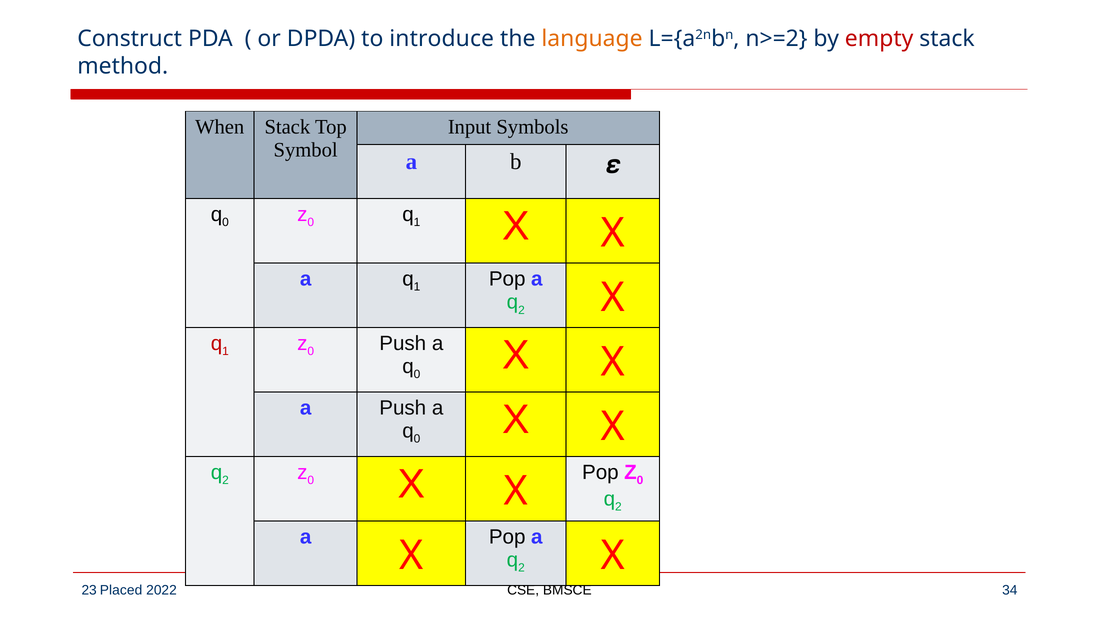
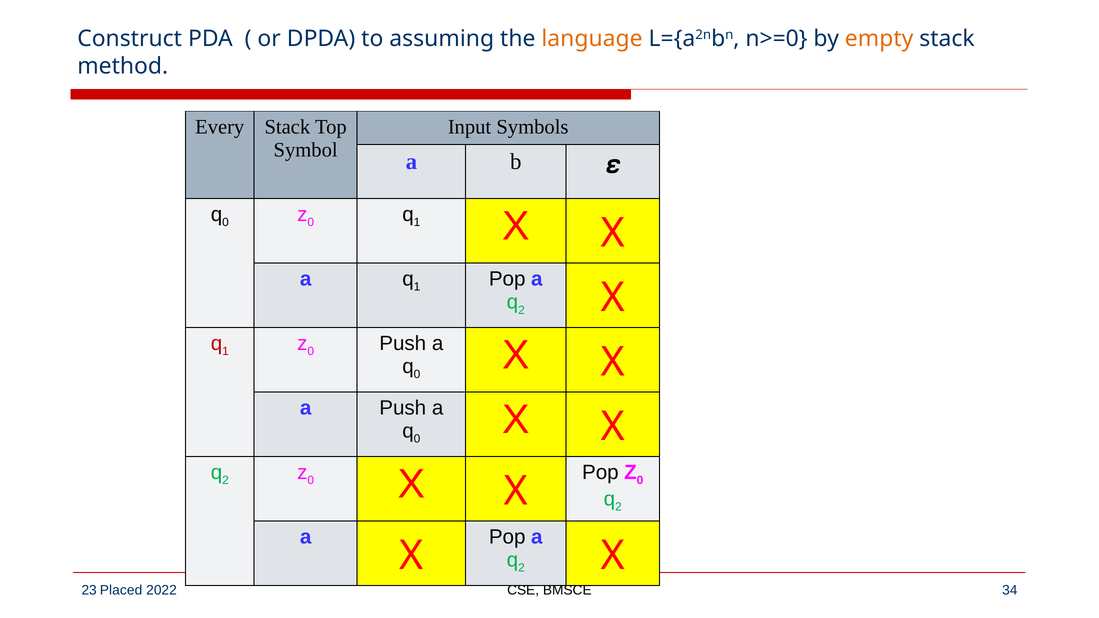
introduce: introduce -> assuming (442, 39)
n>=2: n>=2 -> n>=0 (776, 39)
empty colour: red -> orange (879, 39)
When: When -> Every (220, 127)
